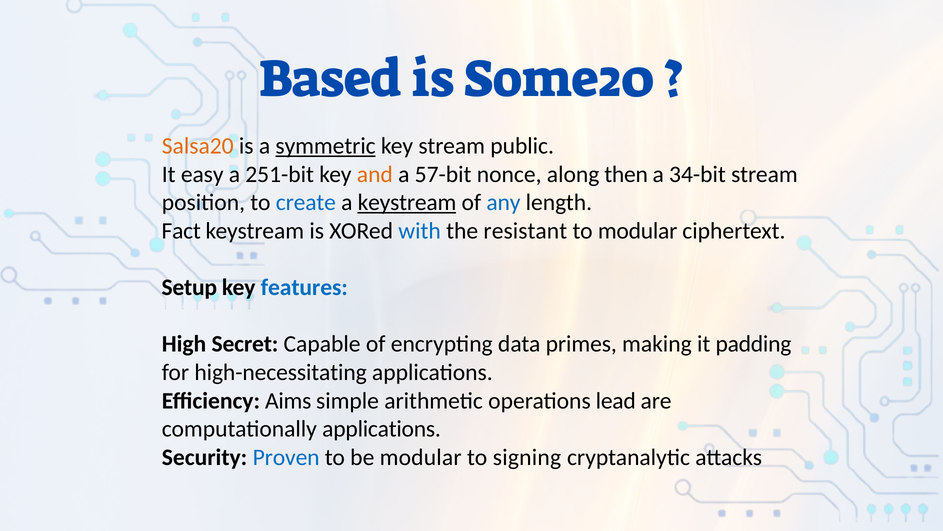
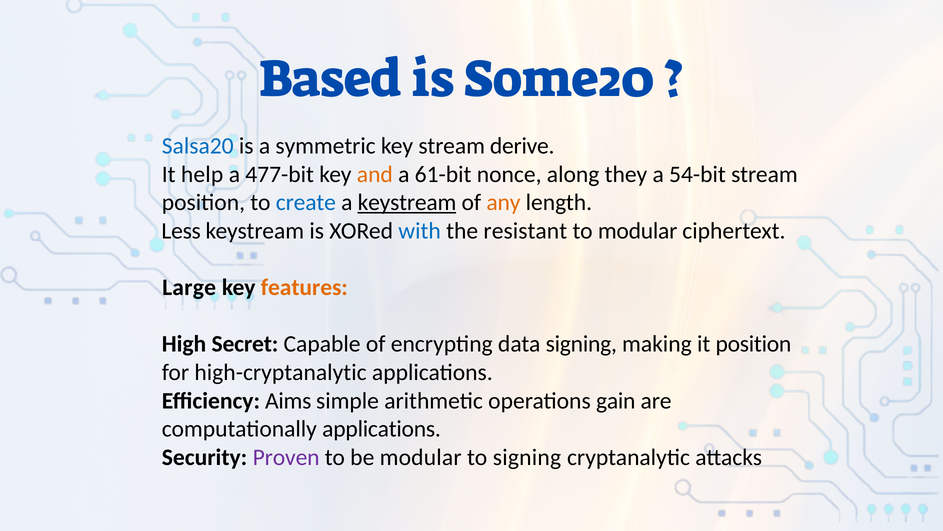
Salsa20 colour: orange -> blue (198, 146)
symmetric underline: present -> none (326, 146)
public: public -> derive (522, 146)
easy: easy -> help (202, 174)
251-bit: 251-bit -> 477-bit (280, 174)
57-bit: 57-bit -> 61-bit (443, 174)
then: then -> they (626, 174)
34-bit: 34-bit -> 54-bit (697, 174)
any colour: blue -> orange (503, 202)
Fact: Fact -> Less (181, 231)
Setup: Setup -> Large (189, 287)
features colour: blue -> orange (304, 287)
data primes: primes -> signing (581, 344)
it padding: padding -> position (753, 344)
high-necessitating: high-necessitating -> high-cryptanalytic (281, 372)
lead: lead -> gain (616, 400)
Proven colour: blue -> purple (286, 457)
